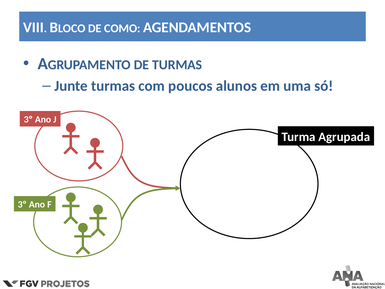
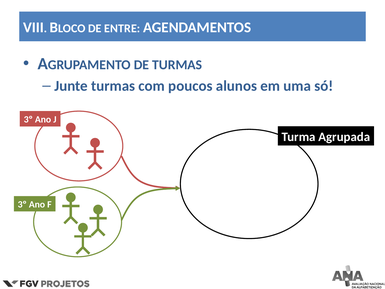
COMO: COMO -> ENTRE (122, 28)
